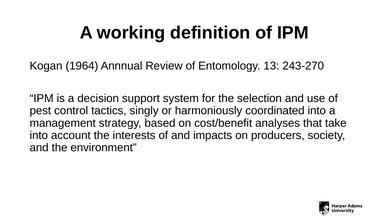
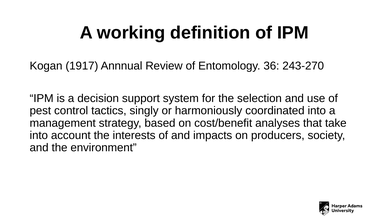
1964: 1964 -> 1917 (82, 66)
13: 13 -> 36 (271, 66)
